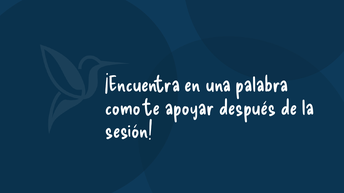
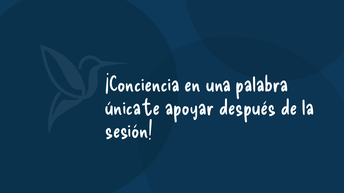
¡Encuentra: ¡Encuentra -> ¡Conciencia (142, 85)
como: como -> única (123, 108)
